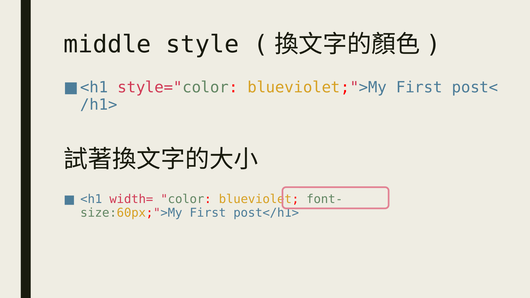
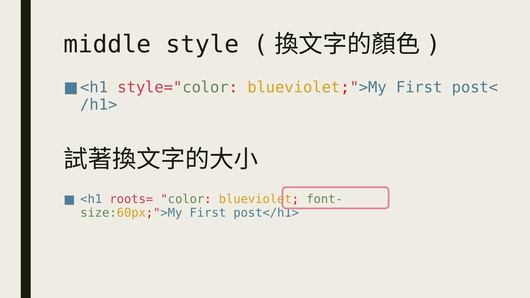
width=: width= -> roots= (131, 199)
